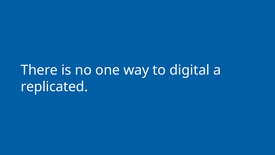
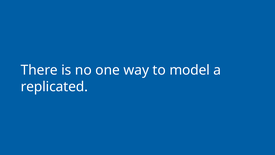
digital: digital -> model (190, 70)
